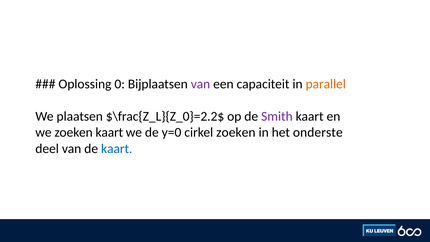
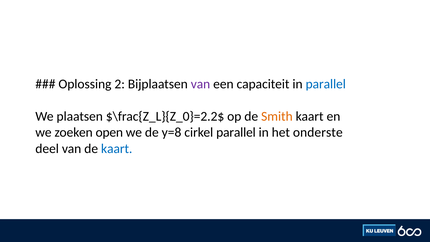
0: 0 -> 2 (120, 84)
parallel colour: orange -> blue (326, 84)
Smith colour: purple -> orange (277, 116)
zoeken kaart: kaart -> open (109, 132)
y=0: y=0 -> y=8 (172, 132)
cirkel zoeken: zoeken -> parallel (236, 132)
